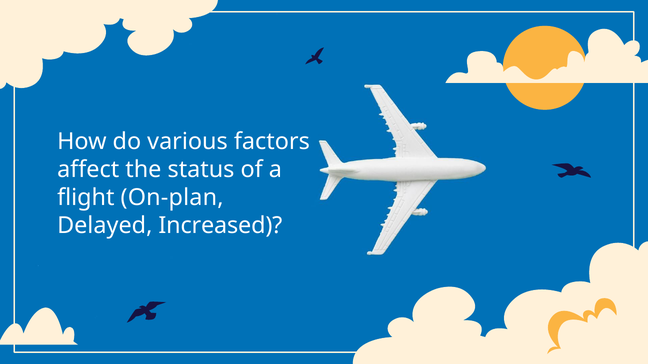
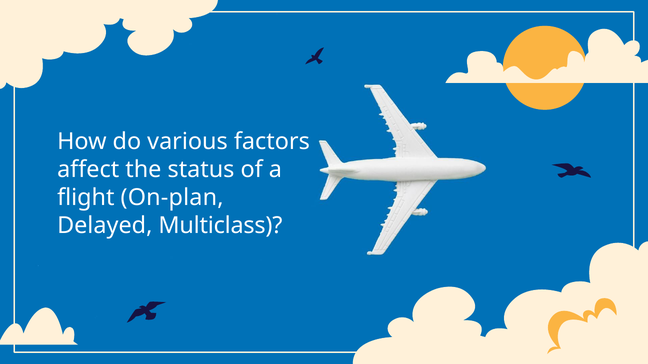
Increased: Increased -> Multiclass (220, 226)
